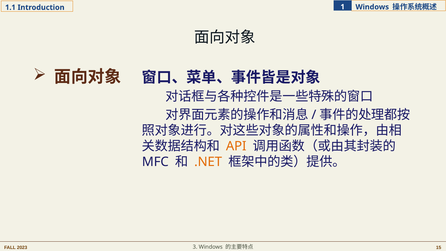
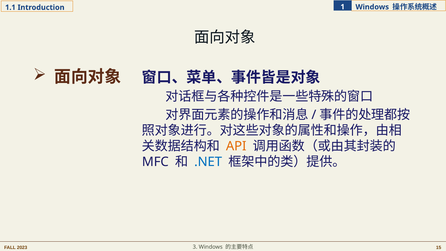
.NET colour: orange -> blue (208, 162)
